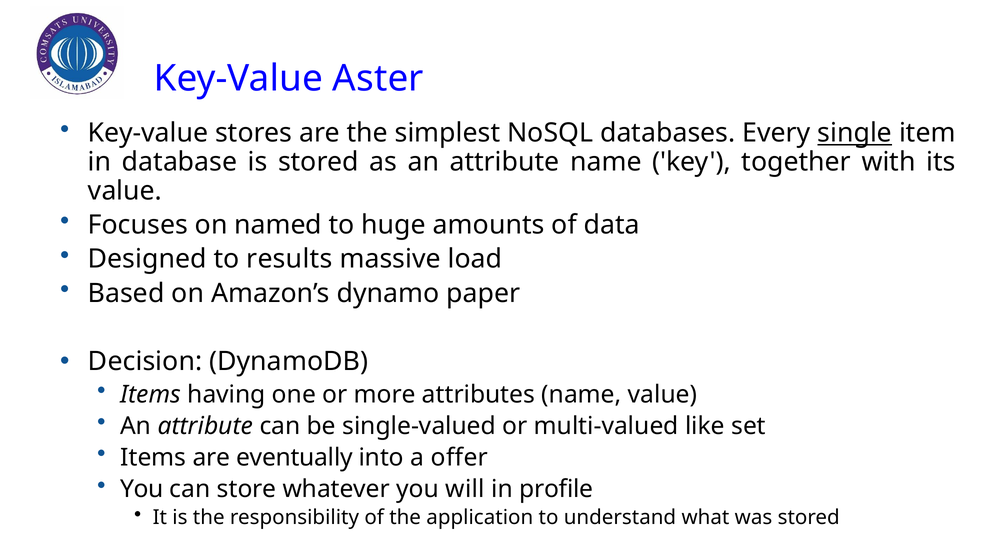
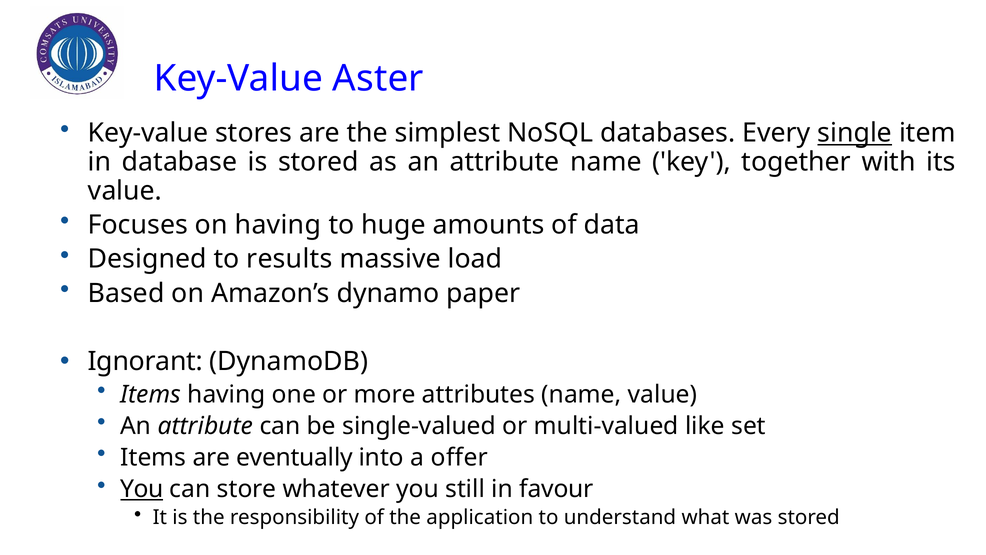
on named: named -> having (278, 225)
Decision: Decision -> Ignorant (145, 361)
You underline: none -> present (142, 489)
will: will -> still (465, 489)
profile: profile -> favour (556, 489)
